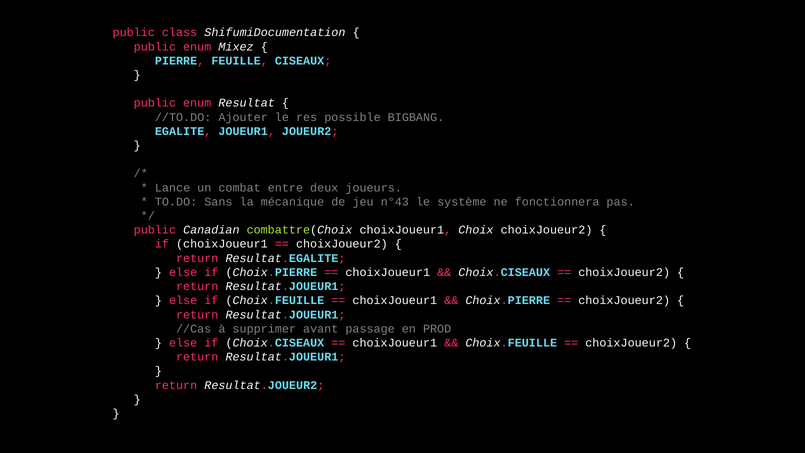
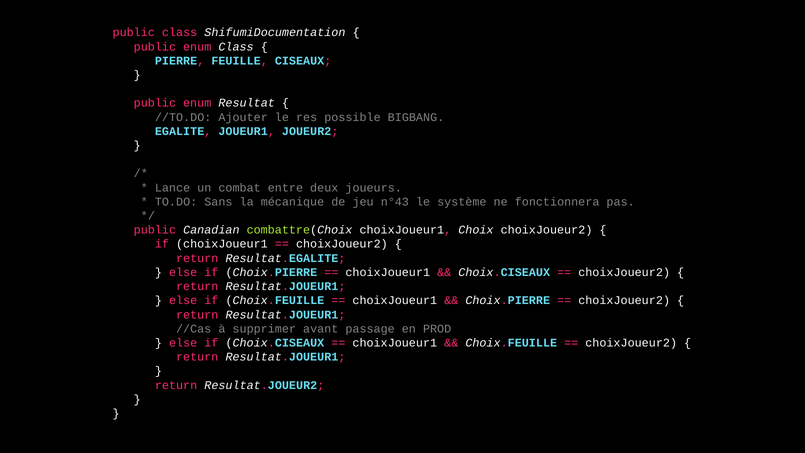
enum Mixez: Mixez -> Class (236, 47)
